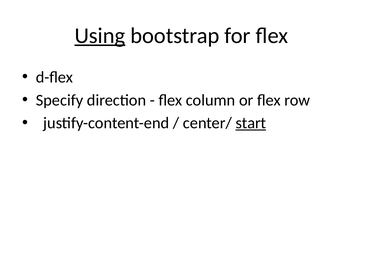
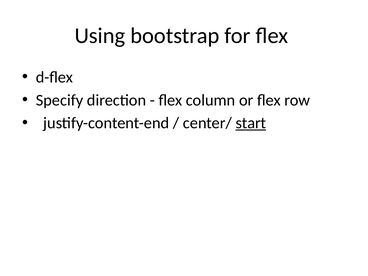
Using underline: present -> none (100, 36)
